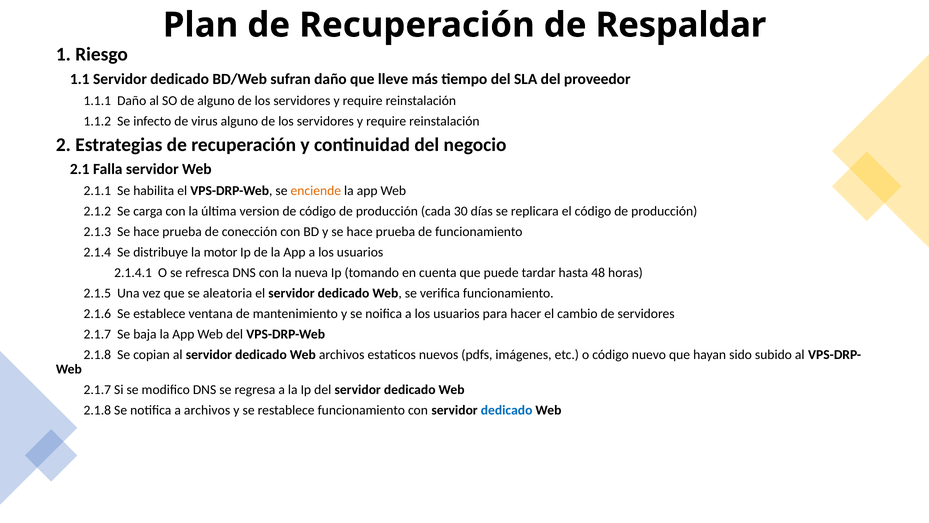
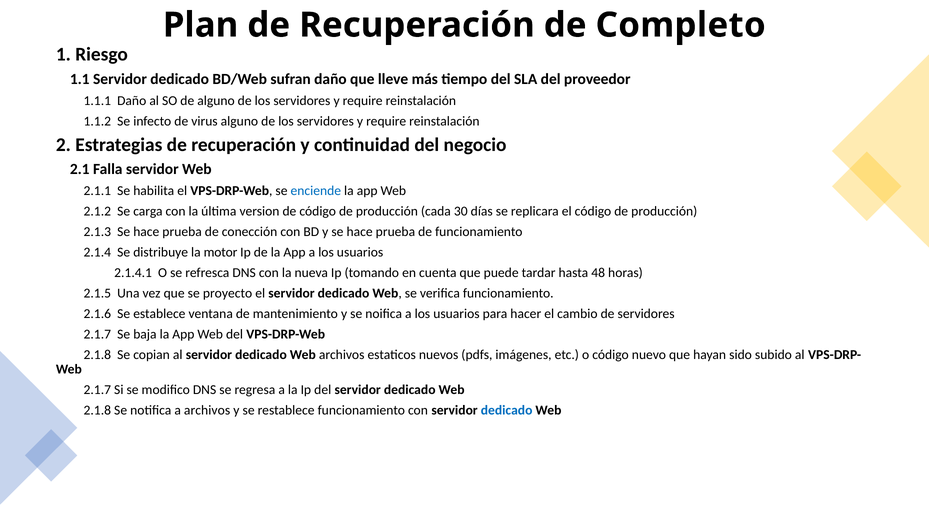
Respaldar: Respaldar -> Completo (681, 25)
enciende colour: orange -> blue (316, 191)
aleatoria: aleatoria -> proyecto (228, 293)
